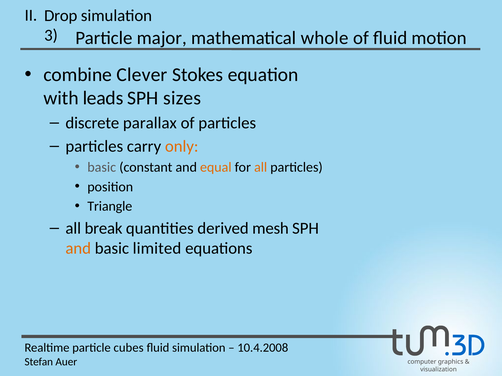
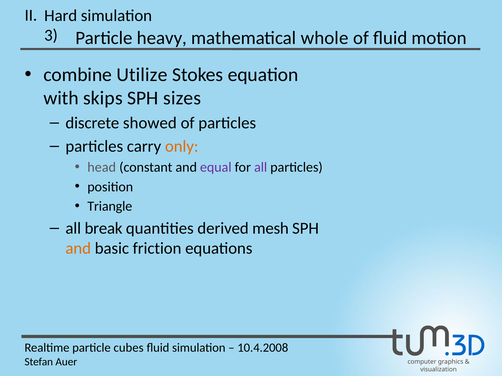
Drop: Drop -> Hard (61, 16)
major: major -> heavy (162, 38)
Clever: Clever -> Utilize (142, 75)
leads: leads -> skips (103, 98)
parallax: parallax -> showed (150, 123)
basic: basic -> head (102, 168)
equal colour: orange -> purple (216, 168)
all colour: orange -> purple (261, 168)
limited: limited -> friction (157, 249)
